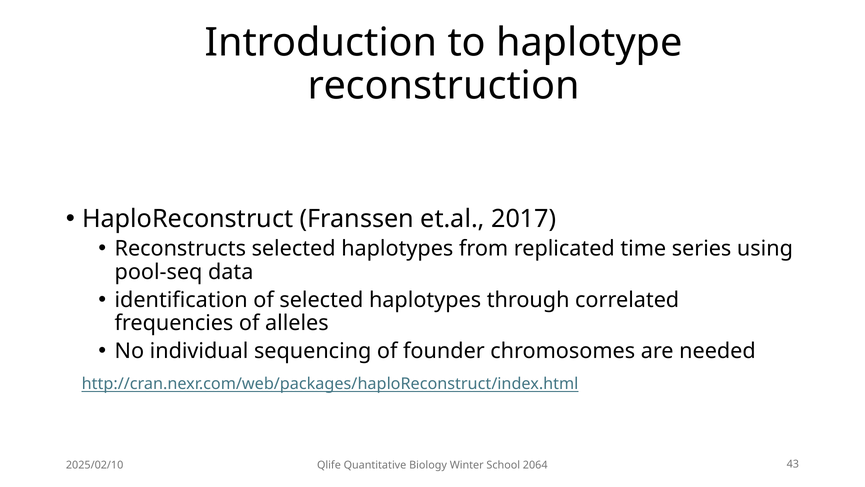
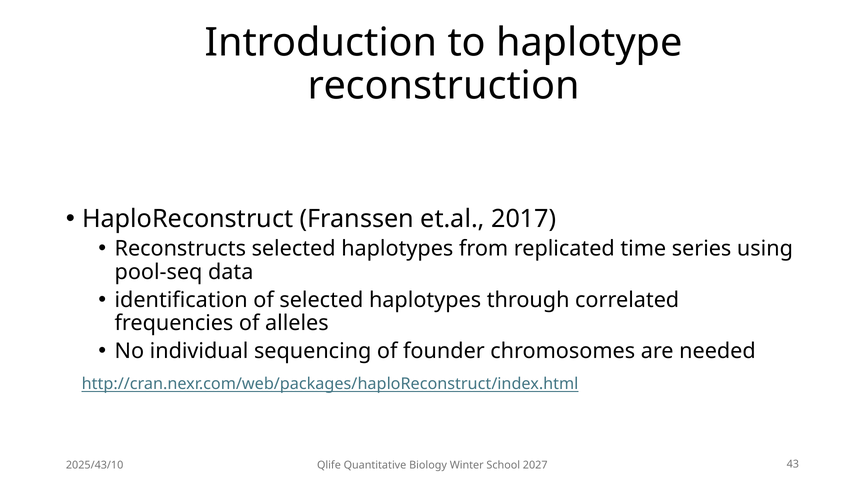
2025/02/10: 2025/02/10 -> 2025/43/10 (95, 465)
2064: 2064 -> 2027 (535, 465)
